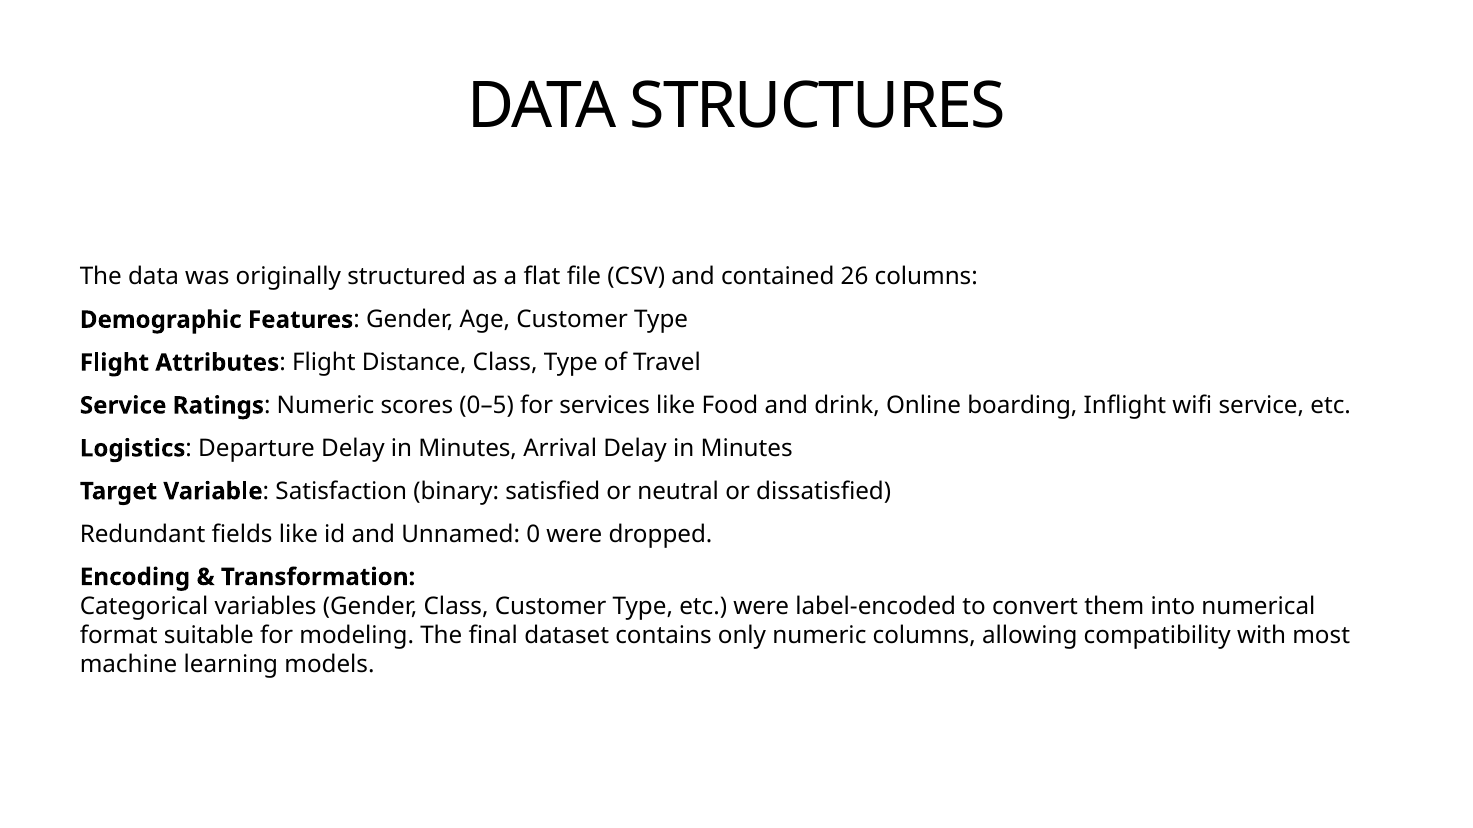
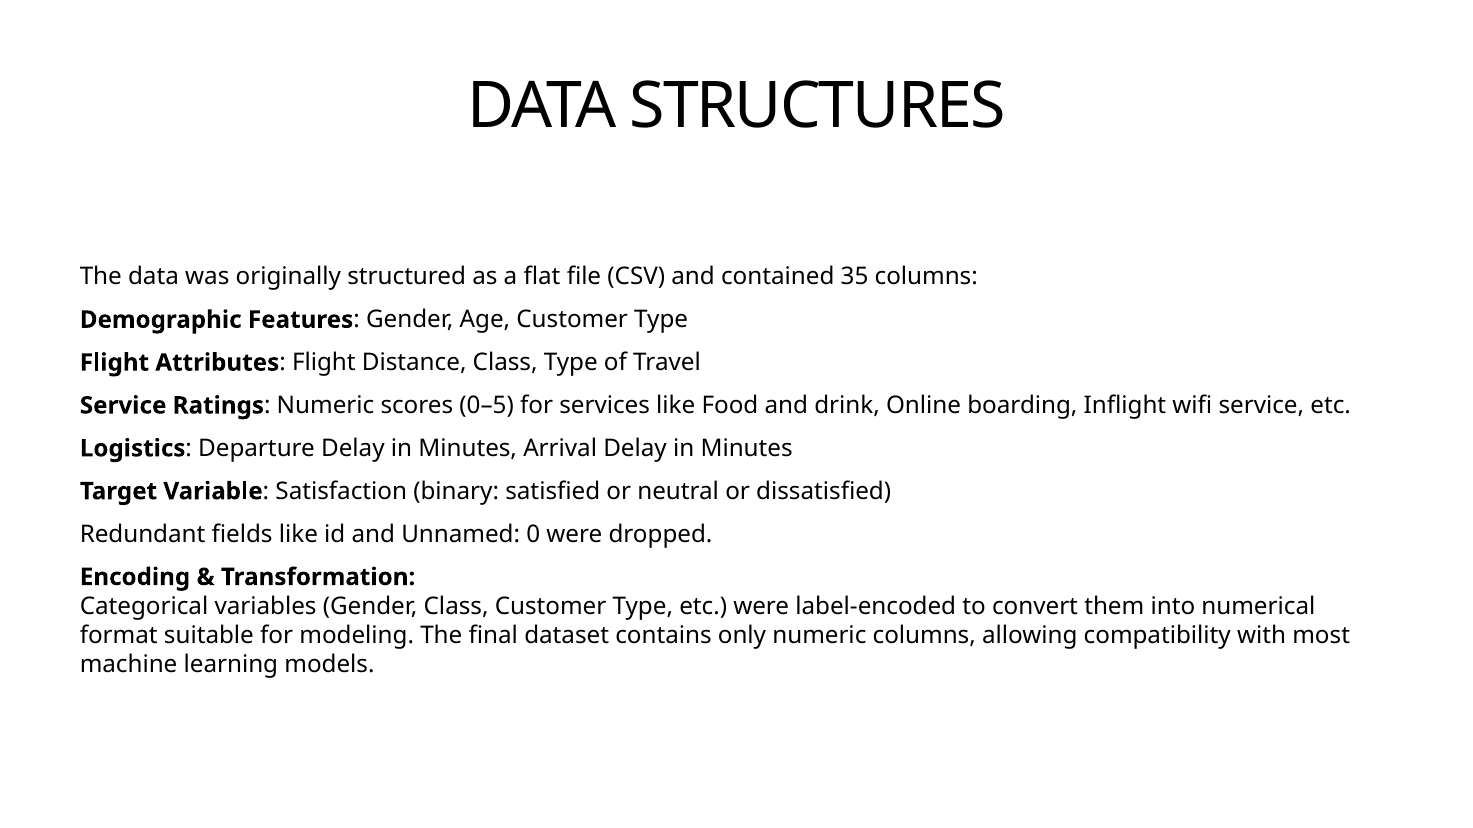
26: 26 -> 35 (855, 277)
